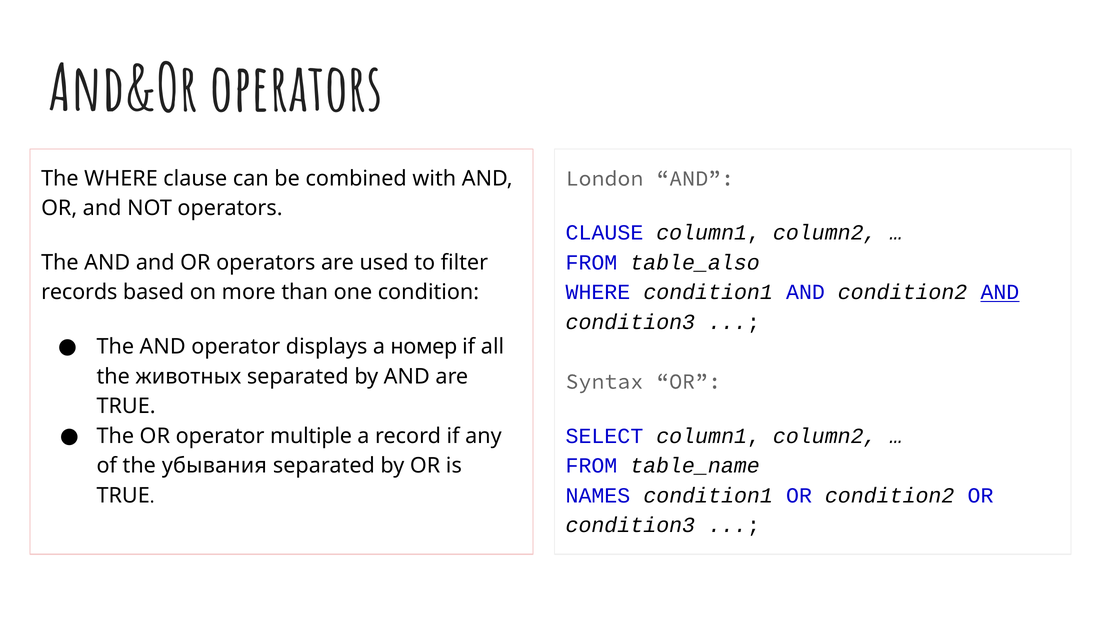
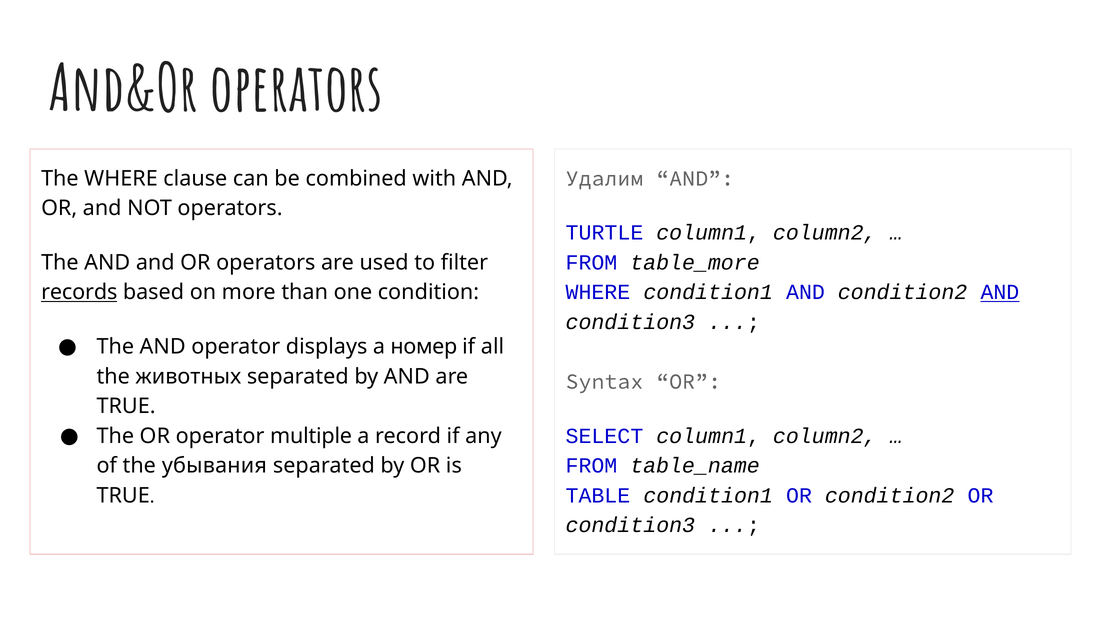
London: London -> Удалим (604, 178)
CLAUSE: CLAUSE -> TURTLE (604, 233)
table_also: table_also -> table_more (695, 262)
records underline: none -> present (79, 292)
NAMES: NAMES -> TABLE (598, 495)
